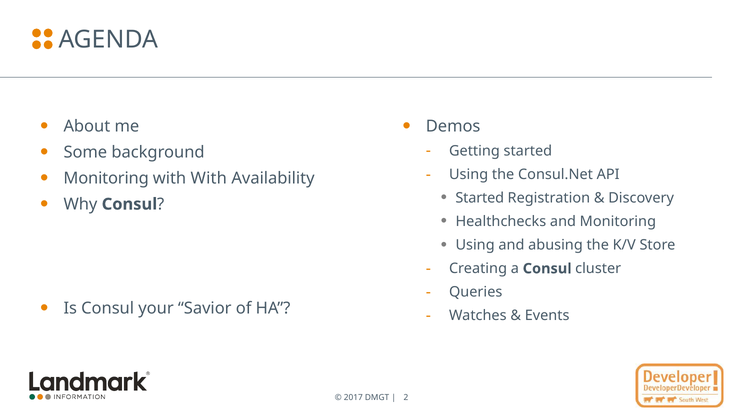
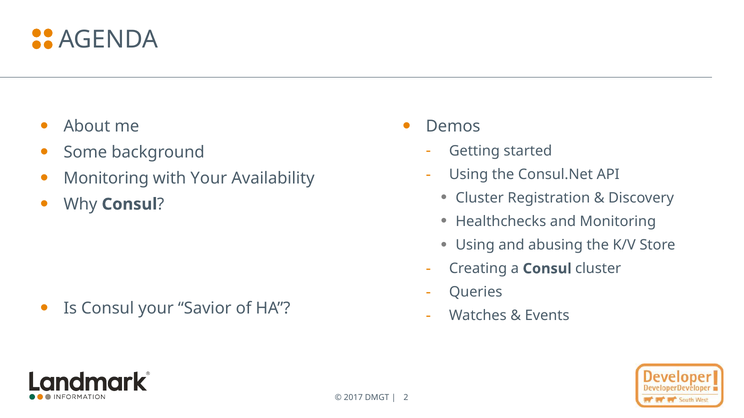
with With: With -> Your (209, 178)
Started: Started -> Cluster (480, 198)
